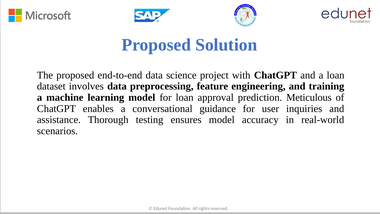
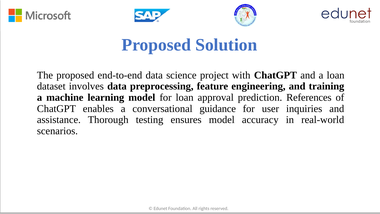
Meticulous: Meticulous -> References (309, 97)
